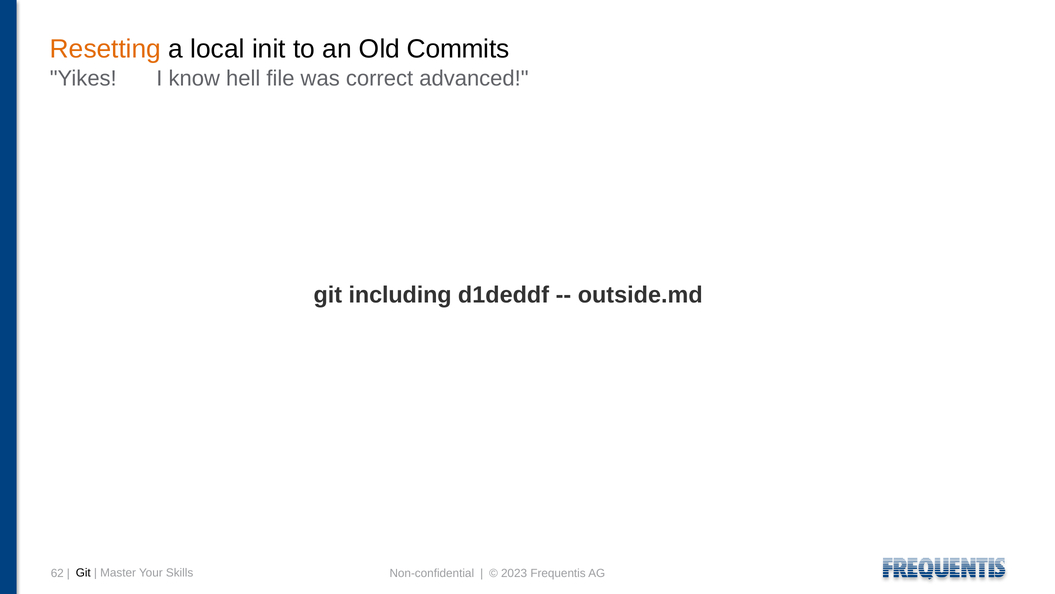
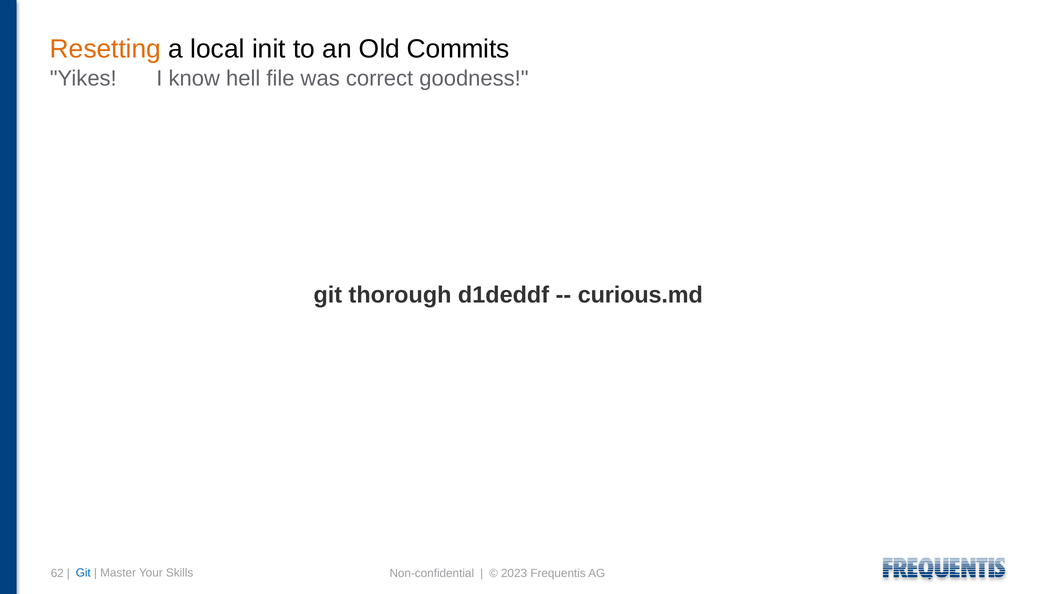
advanced: advanced -> goodness (474, 79)
including: including -> thorough (400, 295)
outside.md: outside.md -> curious.md (640, 295)
Git colour: black -> blue (83, 572)
